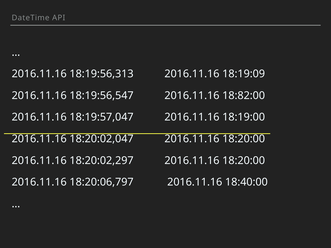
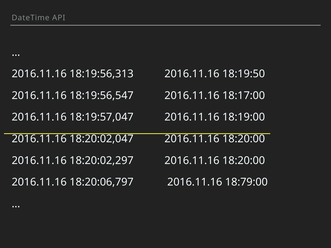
18:19:09: 18:19:09 -> 18:19:50 (244, 74)
18:82:00: 18:82:00 -> 18:17:00 (244, 96)
18:40:00: 18:40:00 -> 18:79:00 (246, 182)
